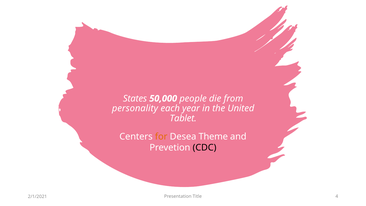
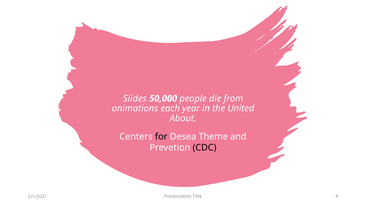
States: States -> Slides (135, 99)
personality: personality -> animations (135, 108)
Tablet: Tablet -> About (183, 118)
for colour: orange -> black (161, 137)
